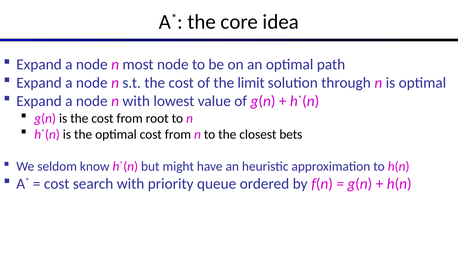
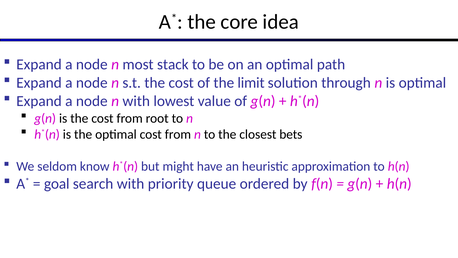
most node: node -> stack (173, 64)
cost: cost -> goal (57, 184)
